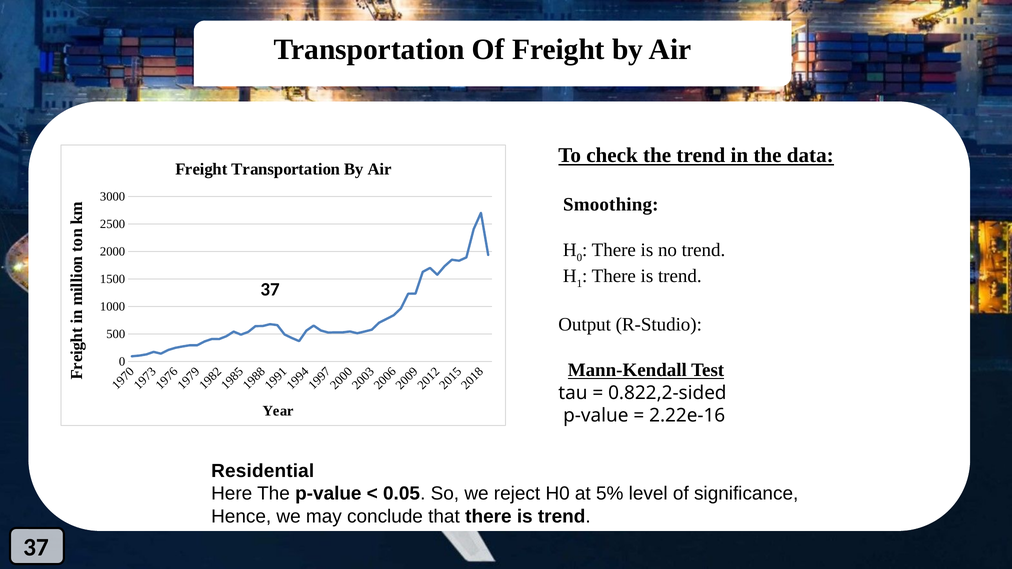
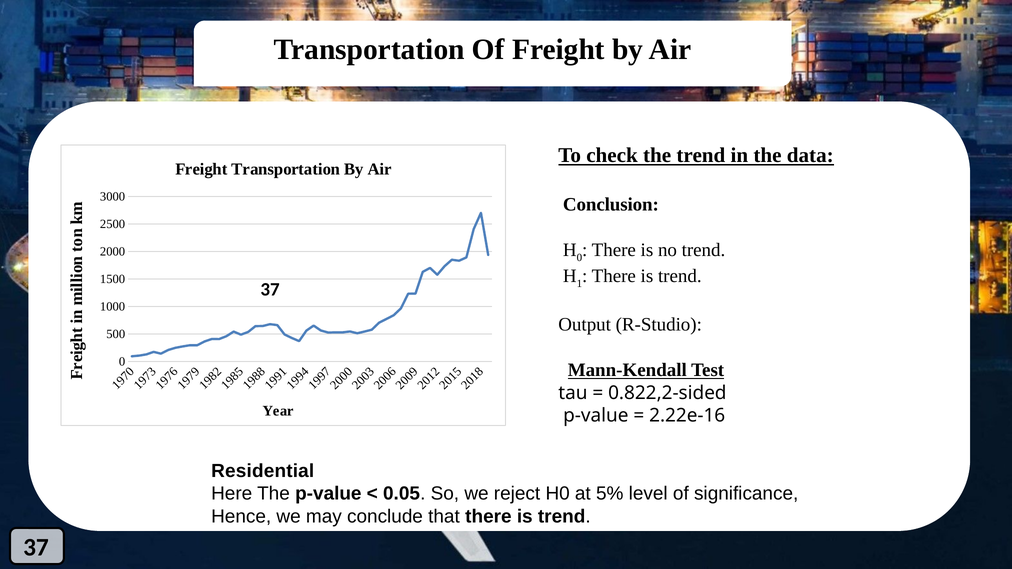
Smoothing: Smoothing -> Conclusion (611, 205)
